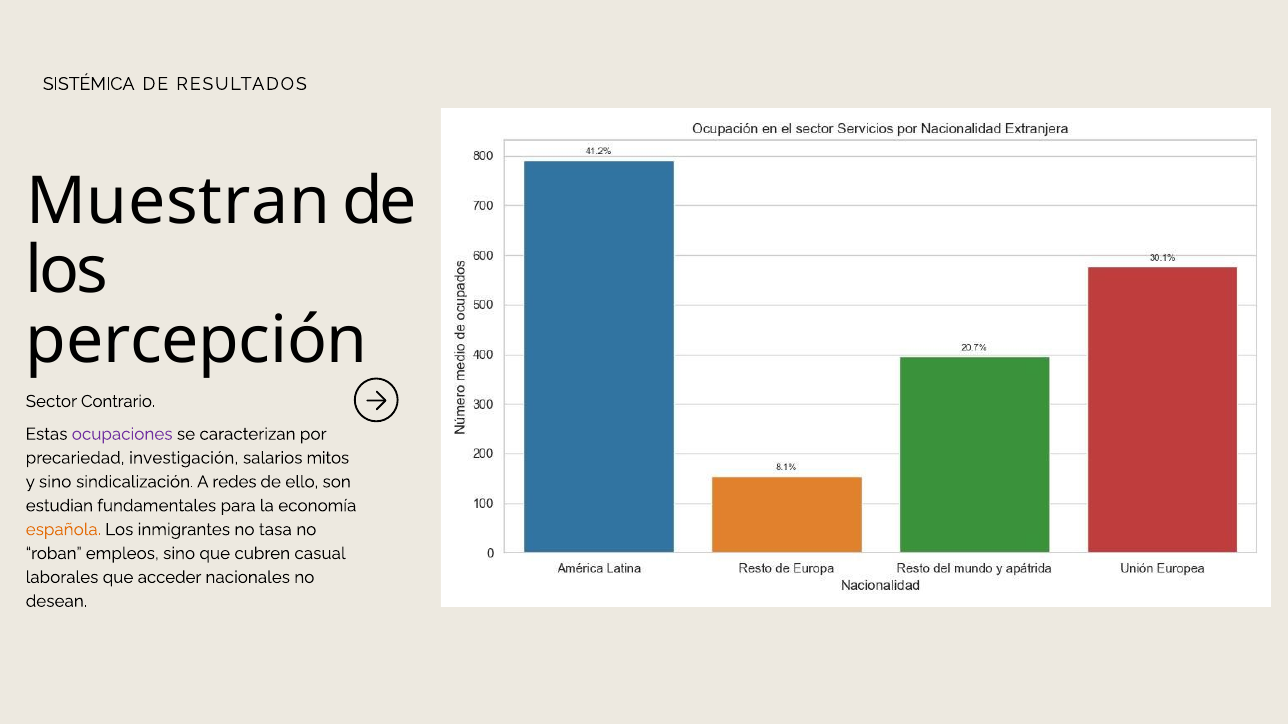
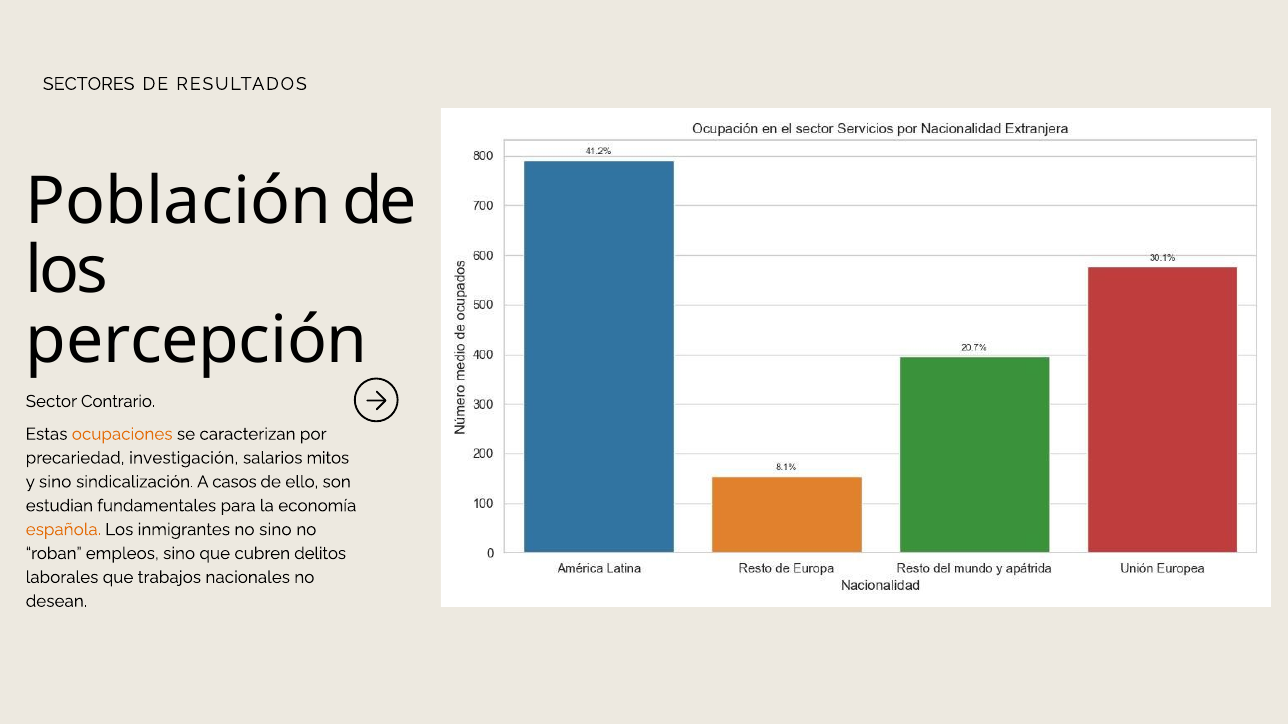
SISTÉMICA: SISTÉMICA -> SECTORES (89, 84)
Muestran: Muestran -> Población (178, 201)
ocupaciones colour: purple -> orange (122, 434)
redes: redes -> casos (234, 482)
no tasa: tasa -> sino (275, 530)
casual: casual -> delitos (320, 554)
acceder: acceder -> trabajos (169, 578)
